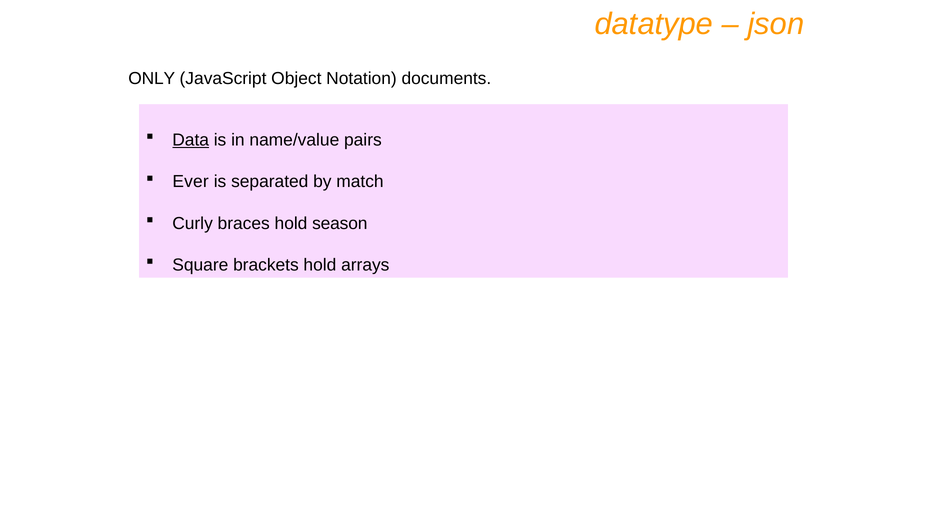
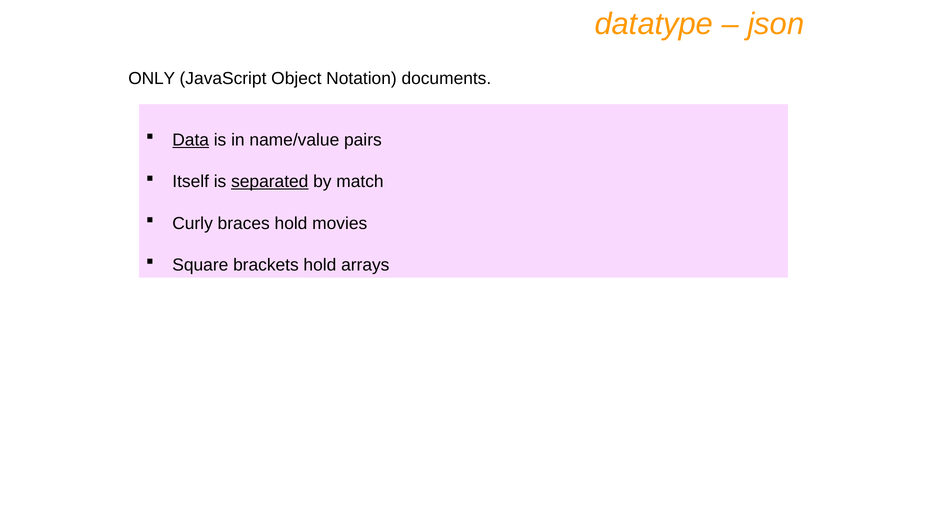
Ever: Ever -> Itself (191, 182)
separated underline: none -> present (270, 182)
season: season -> movies (340, 224)
